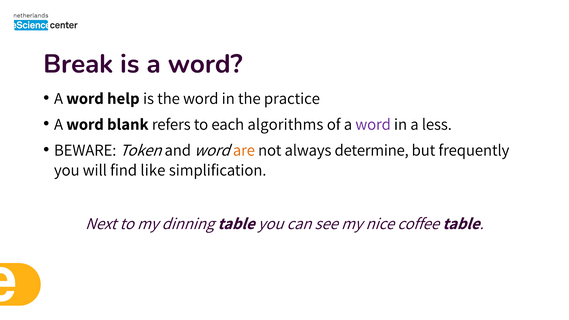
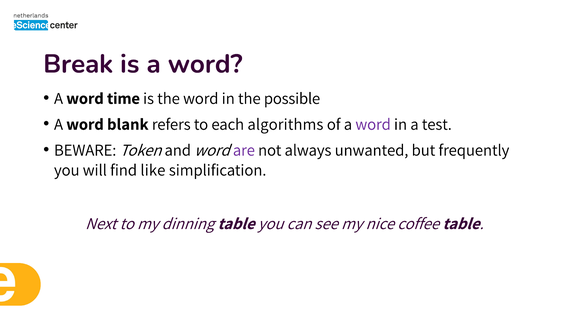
help: help -> time (123, 98)
practice: practice -> possible (292, 98)
less: less -> test (437, 124)
are colour: orange -> purple (244, 150)
determine: determine -> unwanted (372, 150)
